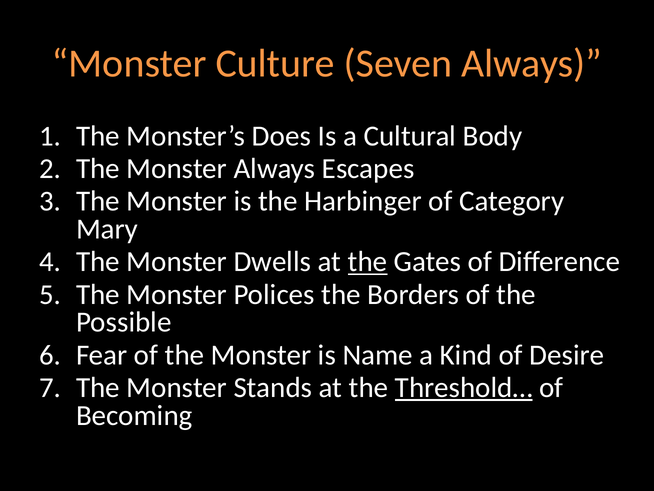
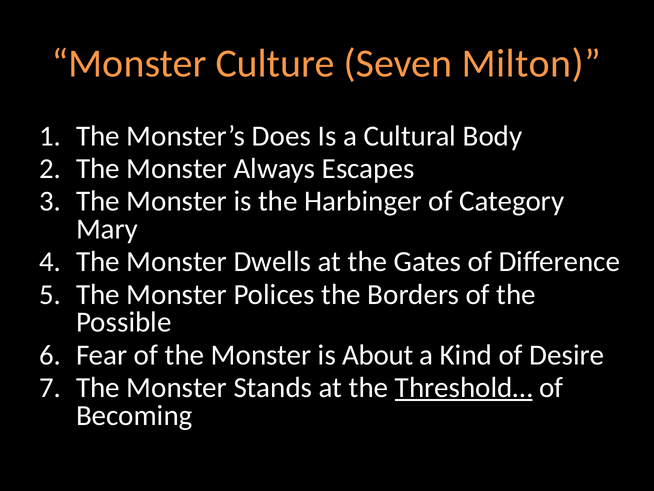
Seven Always: Always -> Milton (531, 63)
the underline: present -> none (368, 262)
Name: Name -> About (378, 355)
